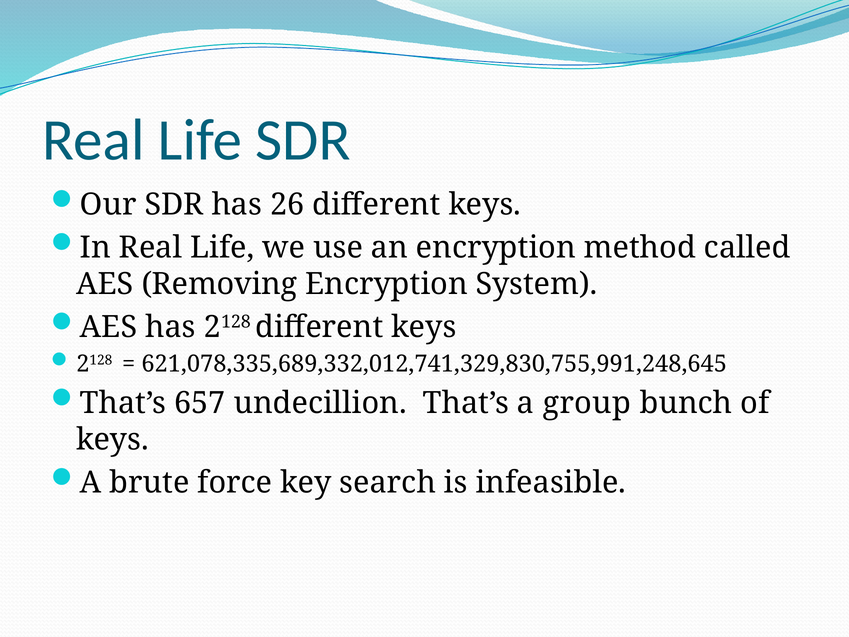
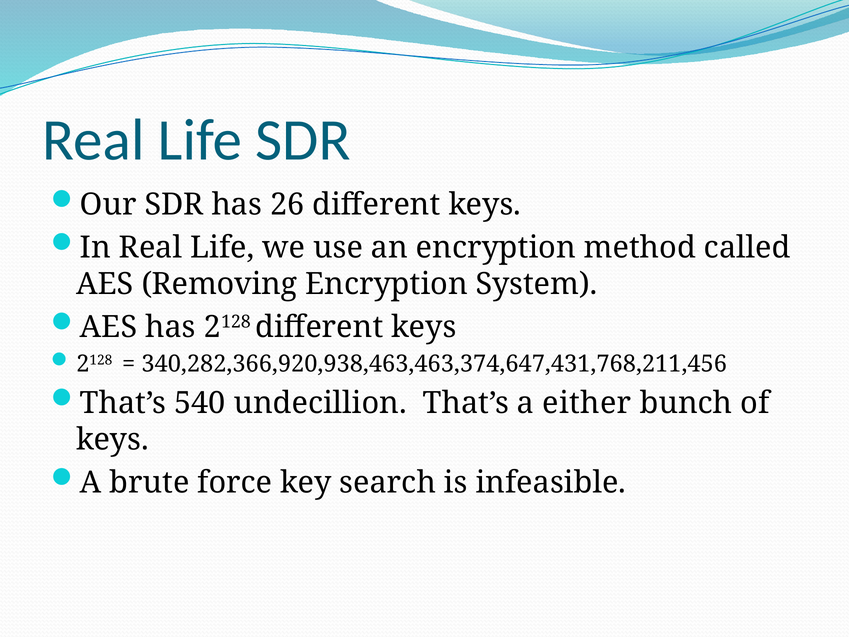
621,078,335,689,332,012,741,329,830,755,991,248,645: 621,078,335,689,332,012,741,329,830,755,991,248,645 -> 340,282,366,920,938,463,463,374,647,431,768,211,456 (434, 364)
657: 657 -> 540 (200, 403)
group: group -> either (587, 403)
